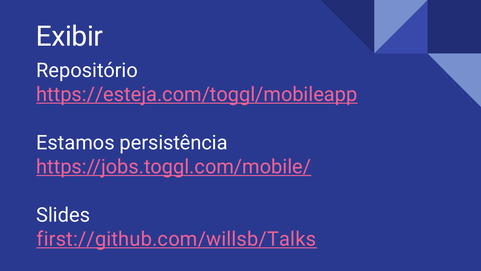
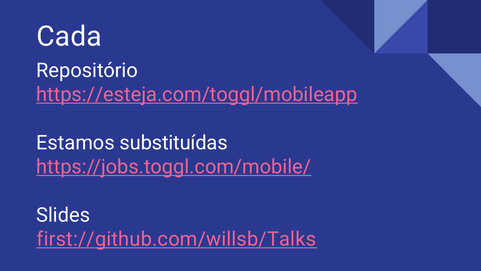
Exibir: Exibir -> Cada (69, 37)
persistência: persistência -> substituídas (174, 143)
